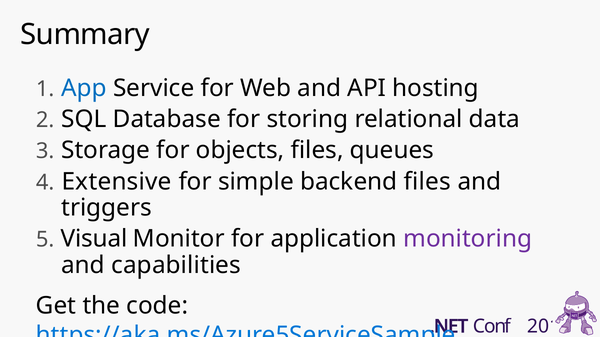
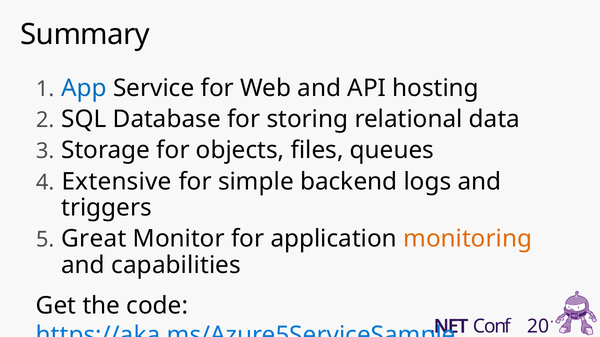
backend files: files -> logs (427, 182)
Visual: Visual -> Great (94, 239)
monitoring colour: purple -> orange (468, 239)
